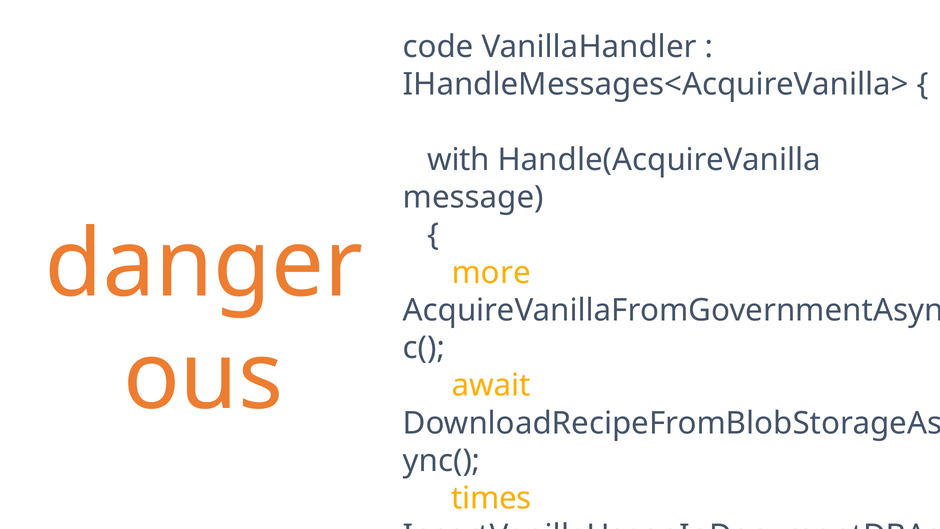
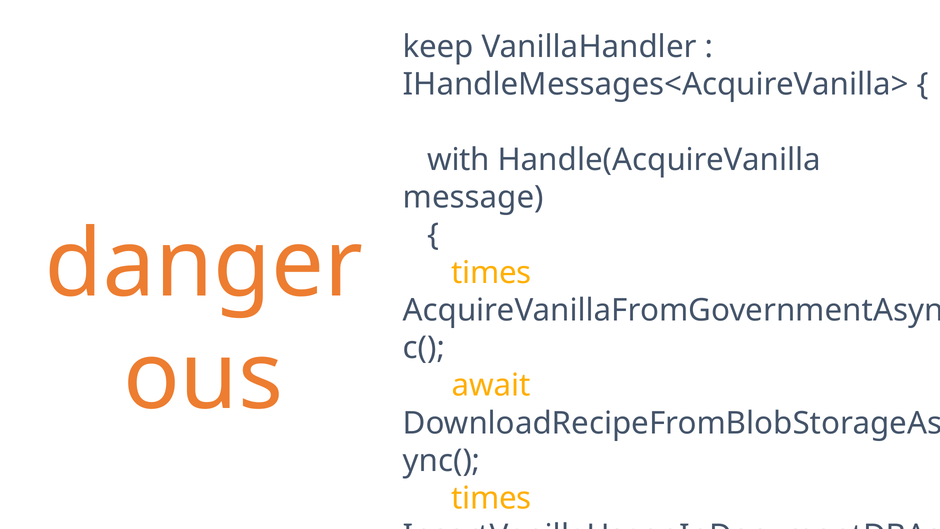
code: code -> keep (438, 47)
more: more -> times (491, 273)
